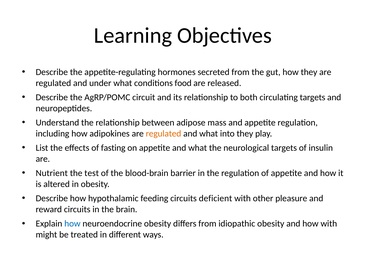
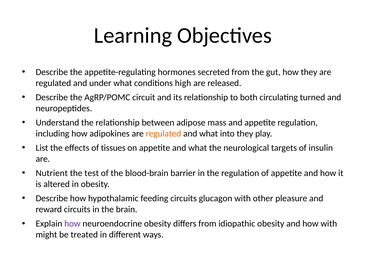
food: food -> high (183, 83)
circulating targets: targets -> turned (312, 97)
fasting: fasting -> tissues (113, 148)
deficient: deficient -> glucagon (216, 198)
how colour: blue -> purple (72, 223)
